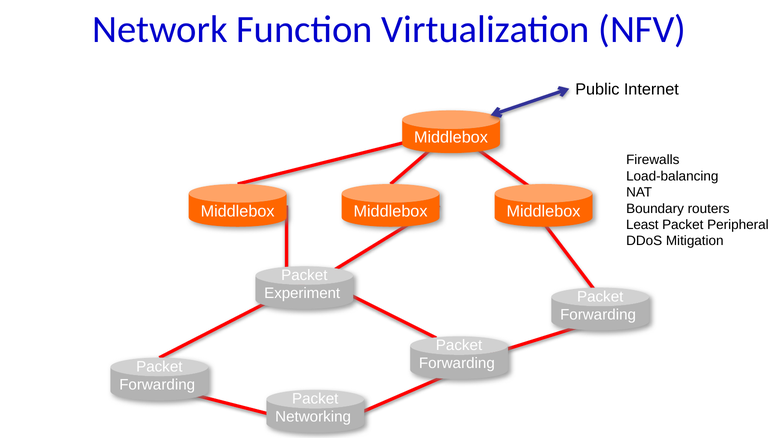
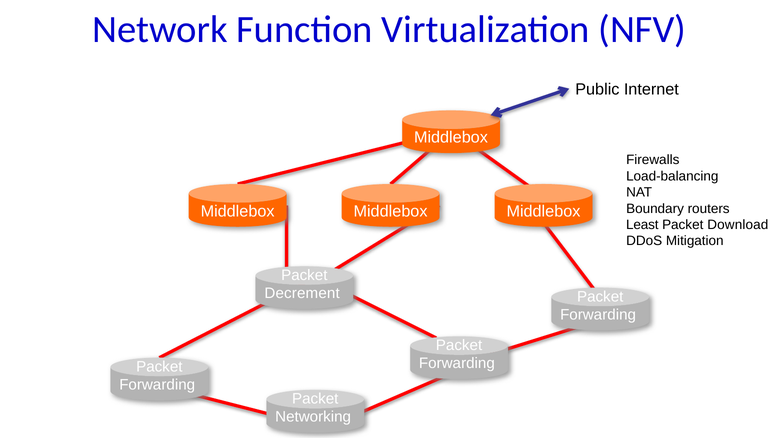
Peripheral: Peripheral -> Download (738, 225)
Experiment: Experiment -> Decrement (302, 293)
